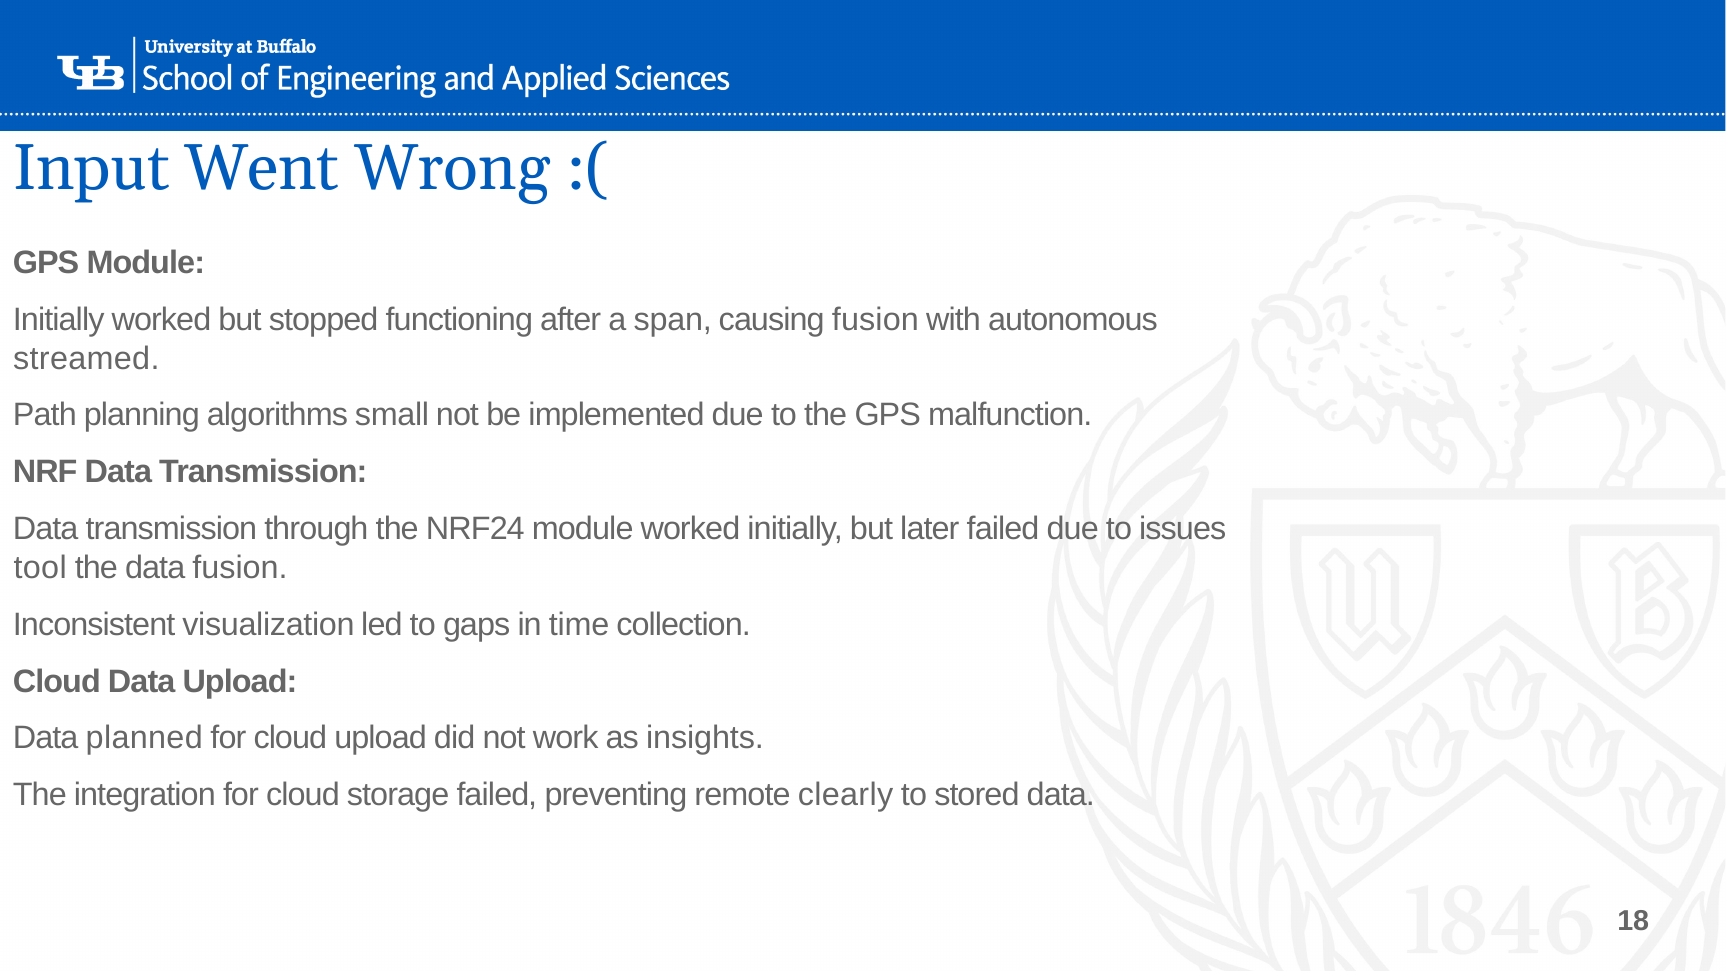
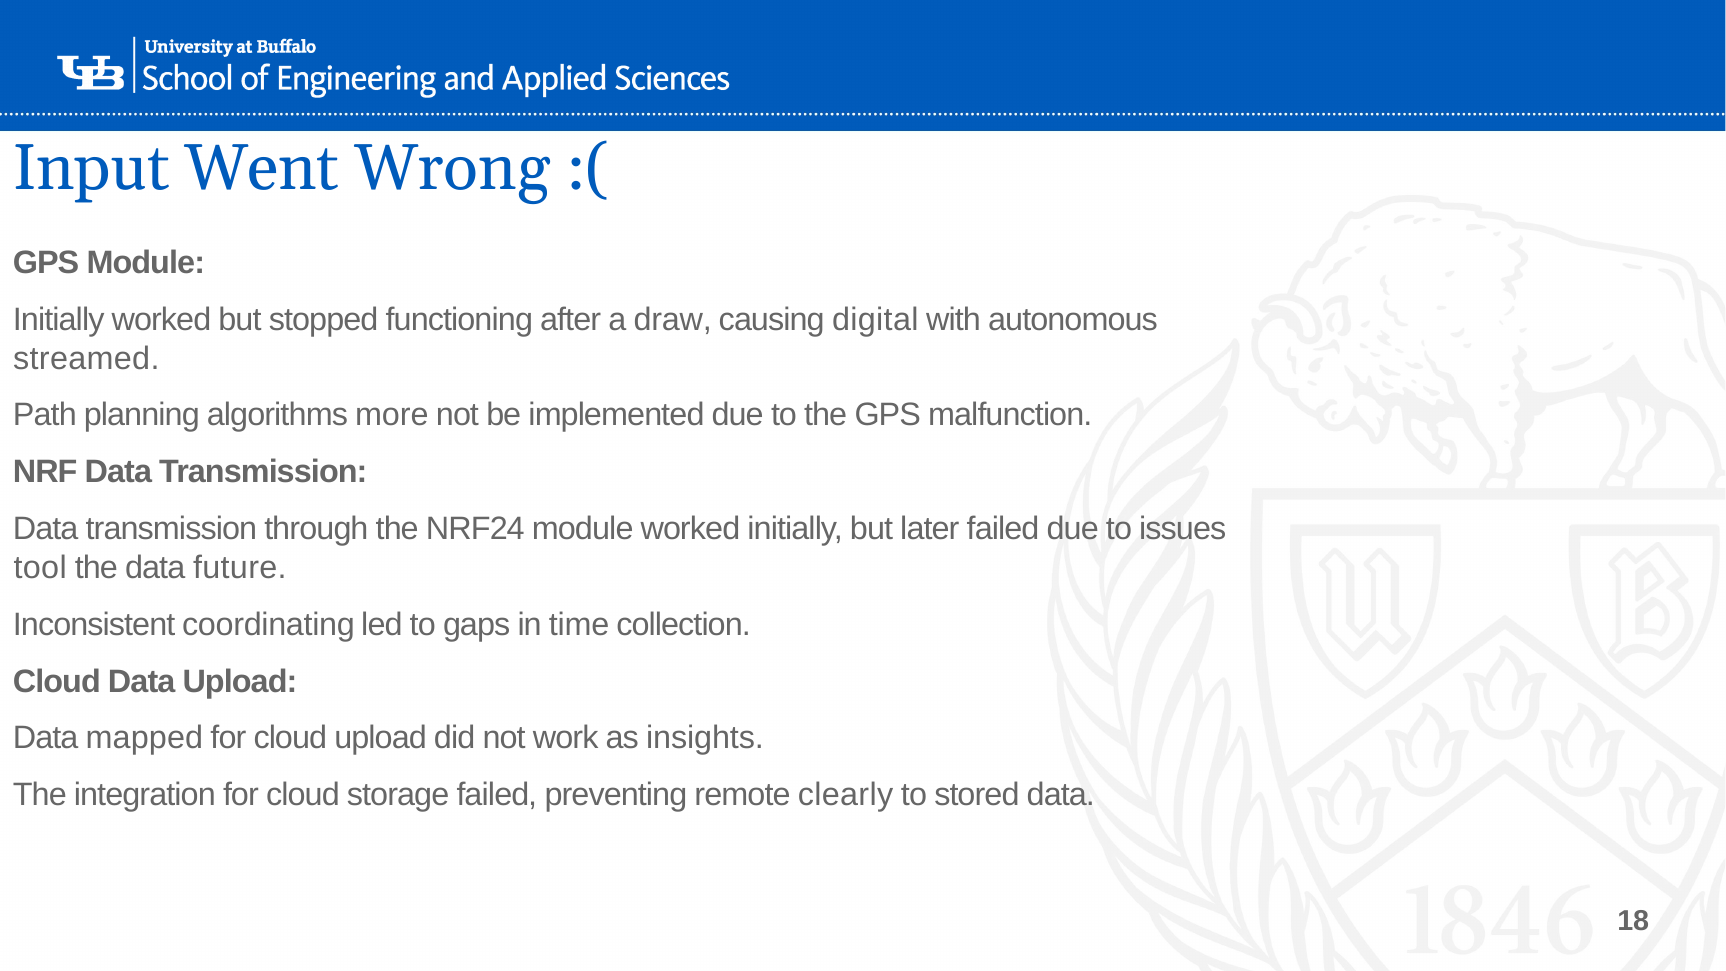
span: span -> draw (673, 320)
causing fusion: fusion -> digital (875, 320)
small: small -> more (392, 415)
data fusion: fusion -> future (240, 568)
visualization: visualization -> coordinating (268, 624)
planned: planned -> mapped (144, 738)
